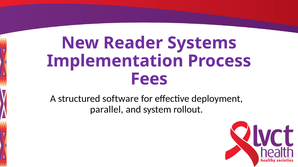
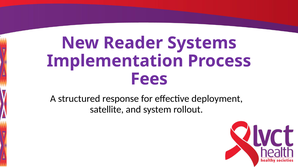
software: software -> response (121, 99)
parallel: parallel -> satellite (107, 110)
